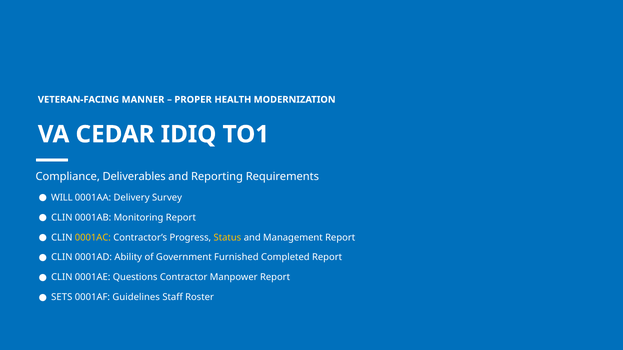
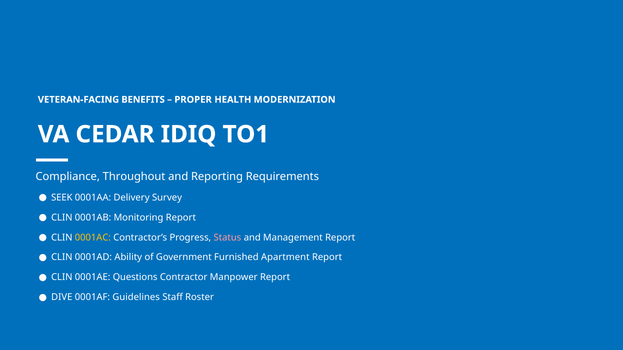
MANNER: MANNER -> BENEFITS (143, 100)
Deliverables: Deliverables -> Throughout (134, 177)
WILL: WILL -> SEEK (62, 198)
Status colour: yellow -> pink (227, 238)
Completed: Completed -> Apartment (285, 258)
SETS: SETS -> DIVE (62, 298)
